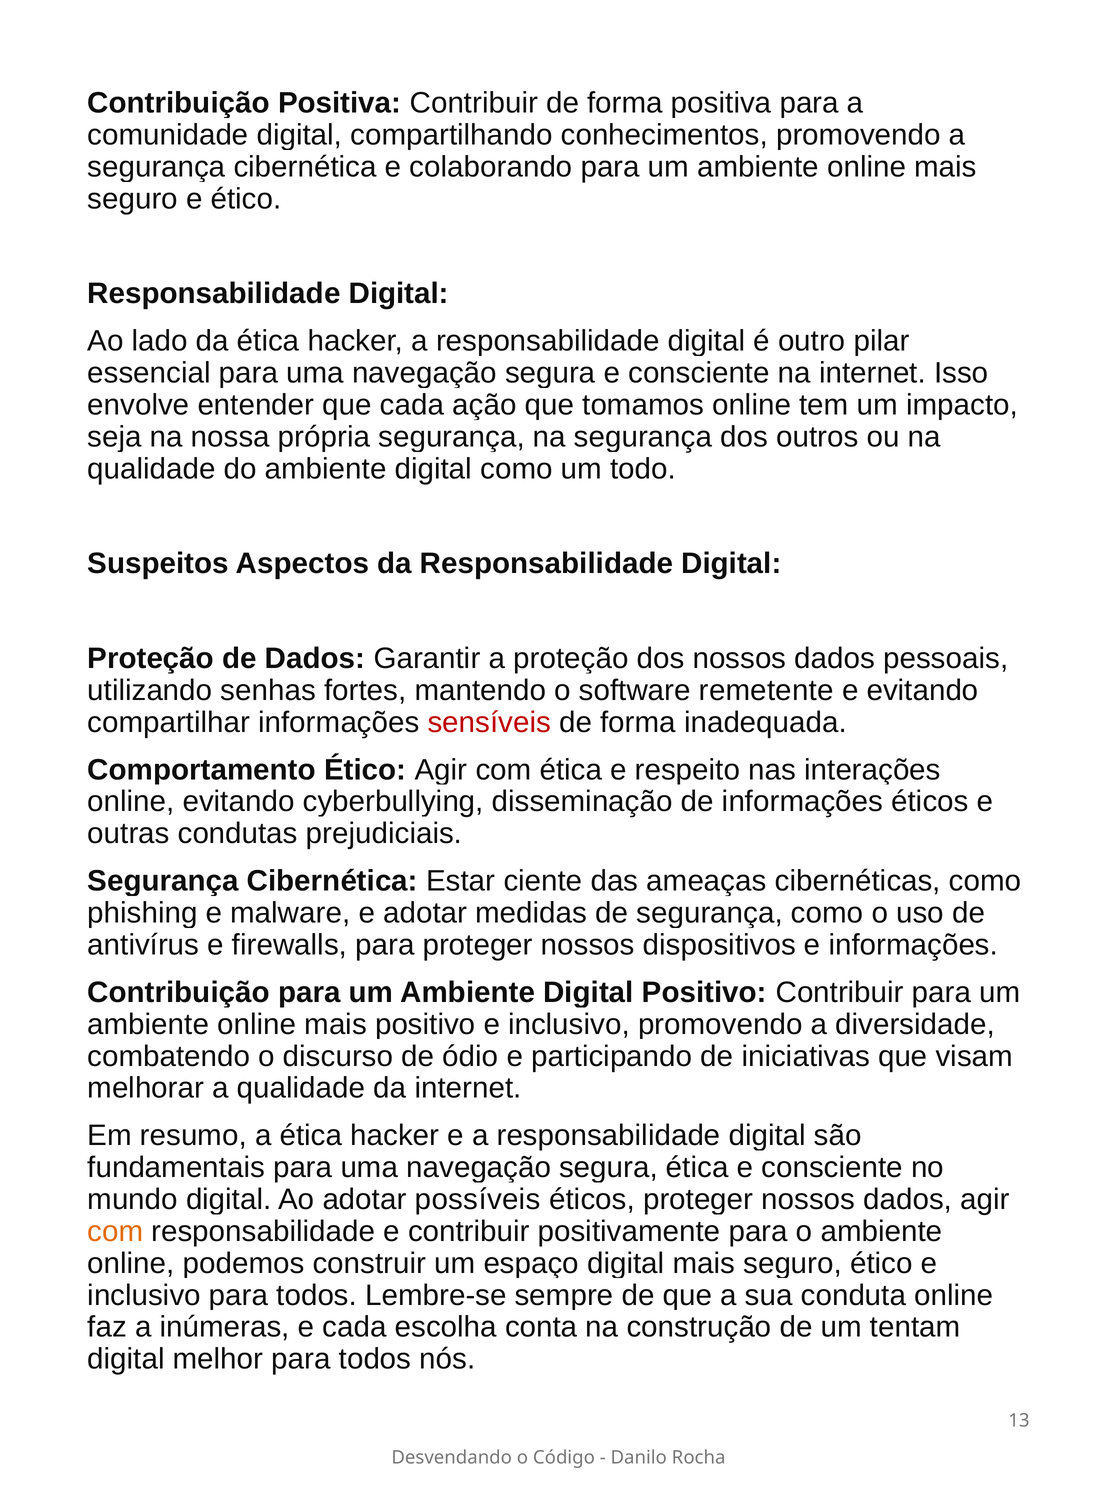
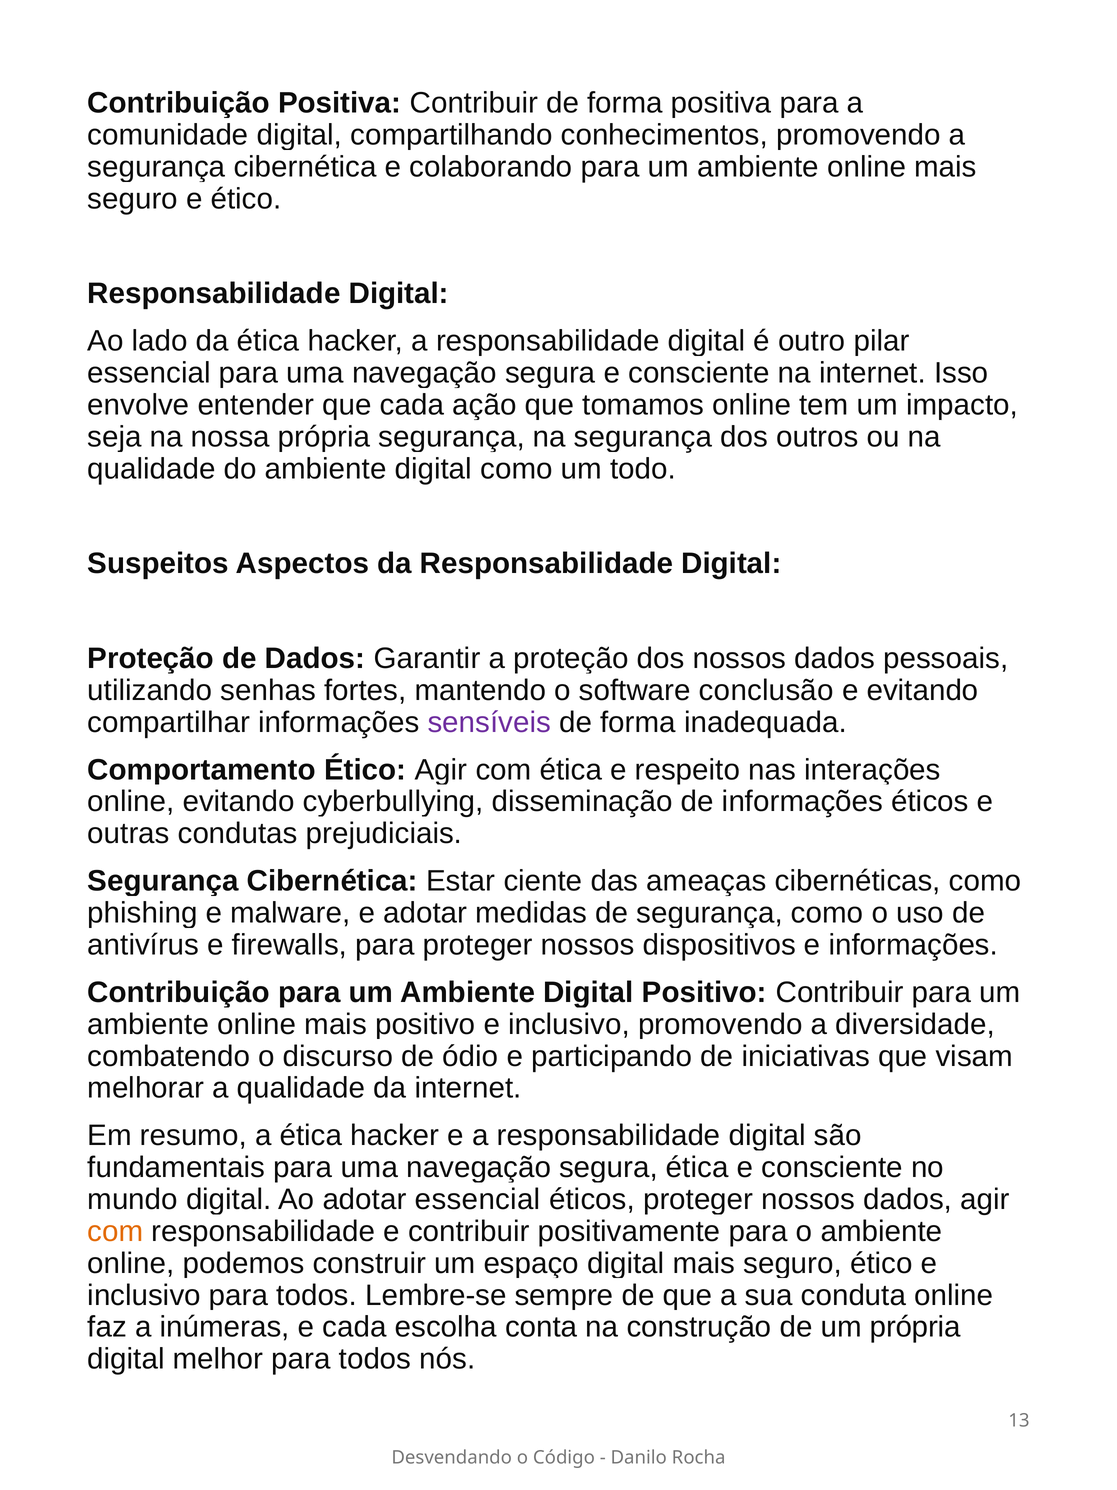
remetente: remetente -> conclusão (766, 690)
sensíveis colour: red -> purple (489, 722)
adotar possíveis: possíveis -> essencial (478, 1199)
um tentam: tentam -> própria (915, 1327)
